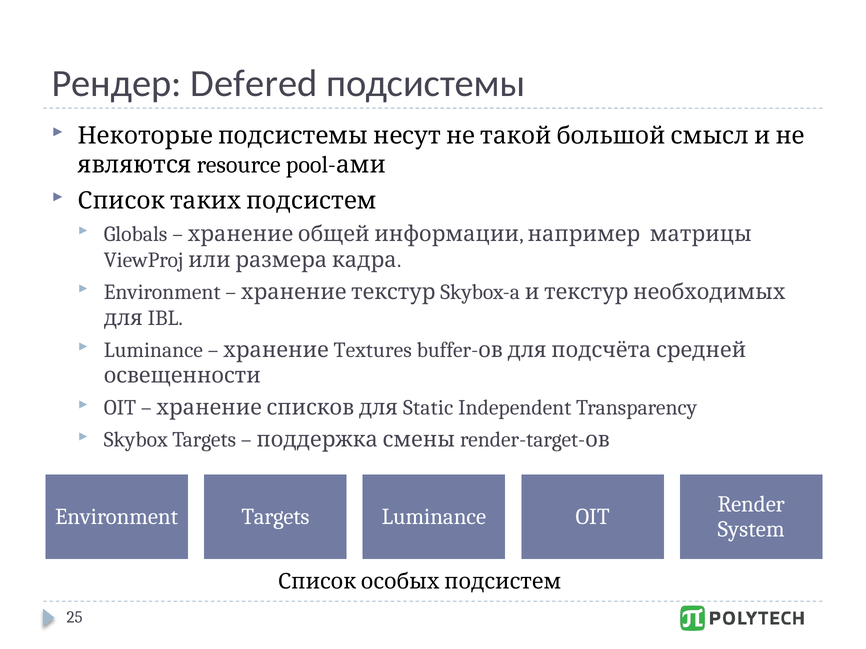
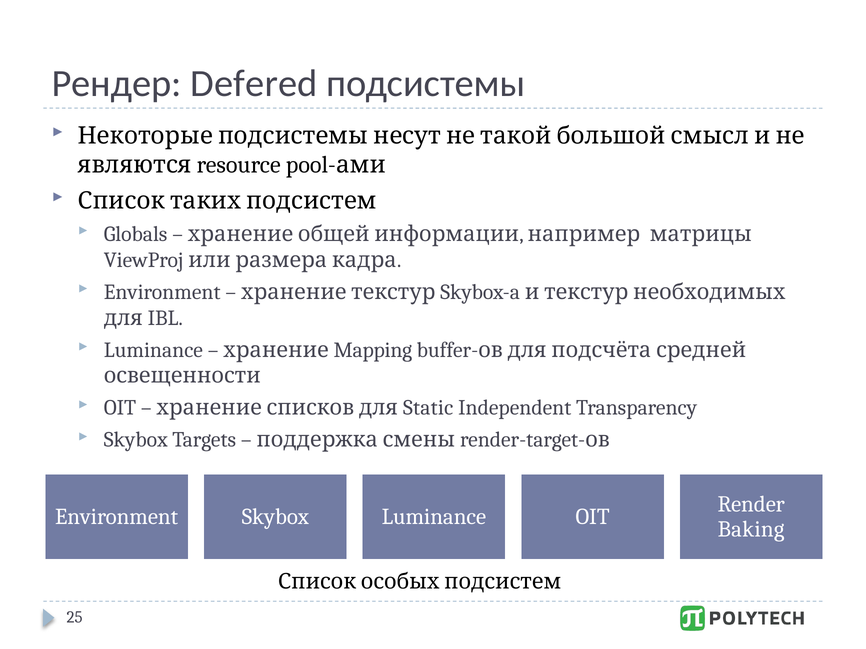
Textures: Textures -> Mapping (373, 350)
Environment Targets: Targets -> Skybox (275, 517)
System: System -> Baking (751, 529)
